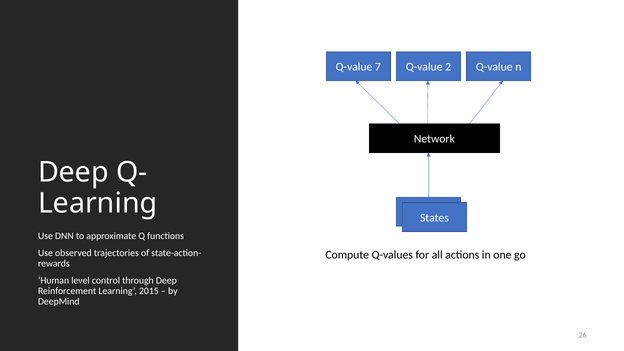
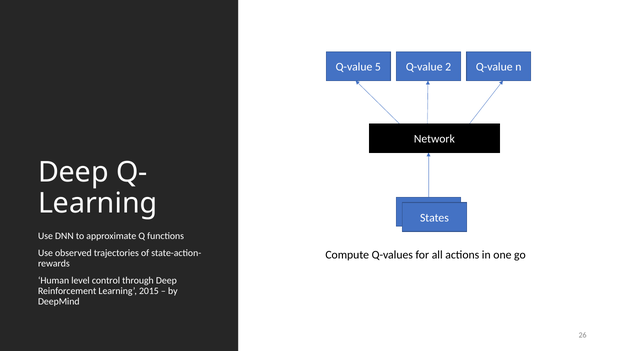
7: 7 -> 5 (378, 67)
